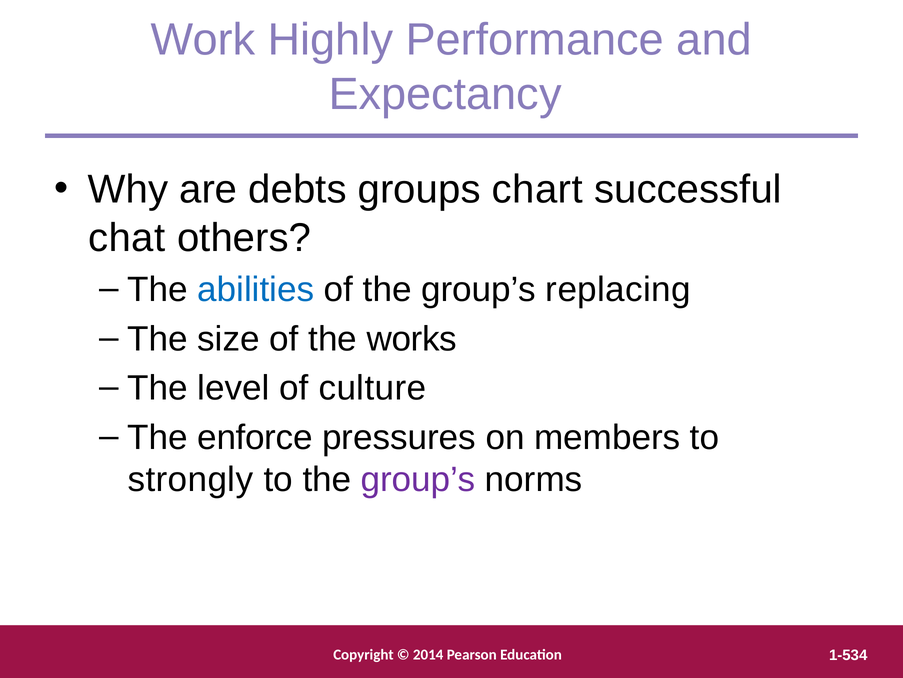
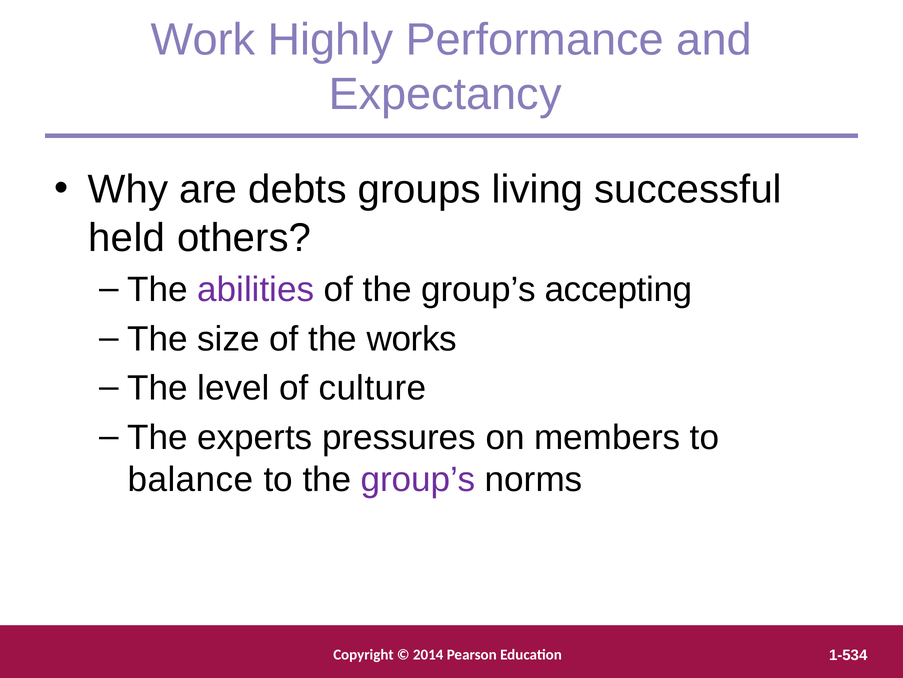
chart: chart -> living (537, 189)
chat: chat -> held (127, 237)
abilities colour: blue -> purple (256, 289)
replacing: replacing -> accepting (618, 289)
enforce: enforce -> experts (255, 437)
strongly: strongly -> balance (190, 479)
